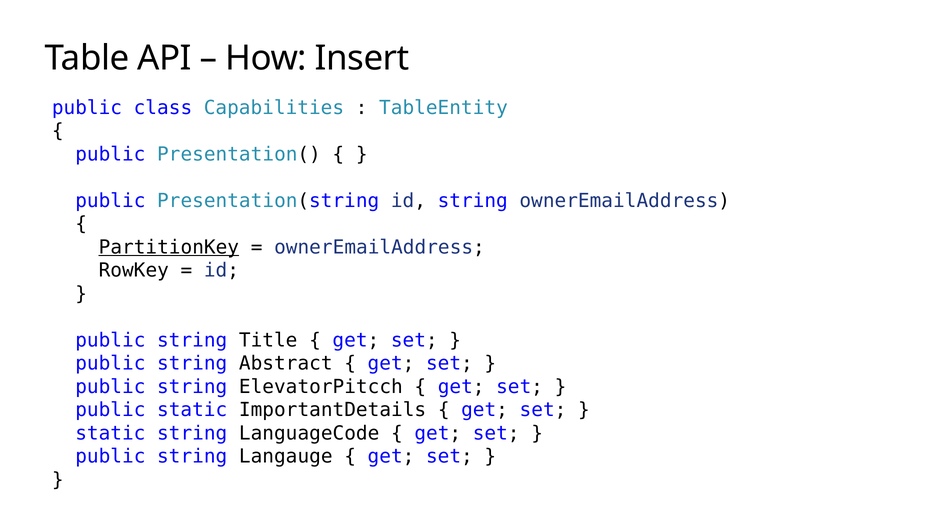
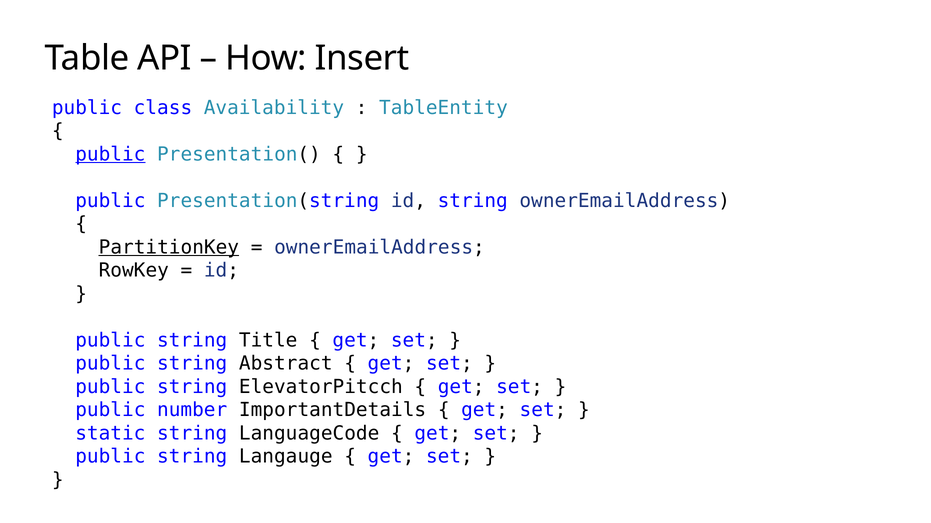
Capabilities: Capabilities -> Availability (274, 108)
public underline: none -> present (110, 154)
public static: static -> number (192, 410)
